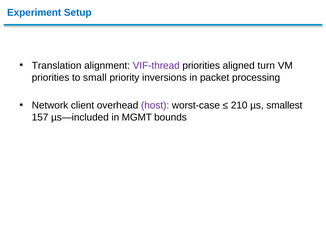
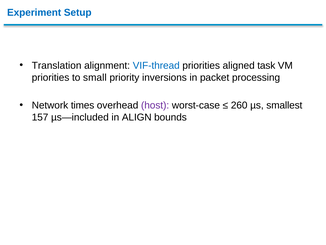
VIF-thread colour: purple -> blue (156, 65)
turn: turn -> task (266, 65)
client: client -> times (83, 105)
210: 210 -> 260 (239, 105)
MGMT: MGMT -> ALIGN (137, 117)
